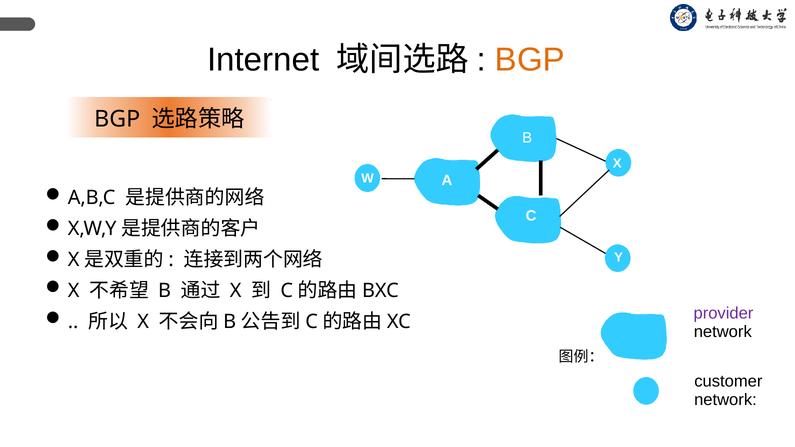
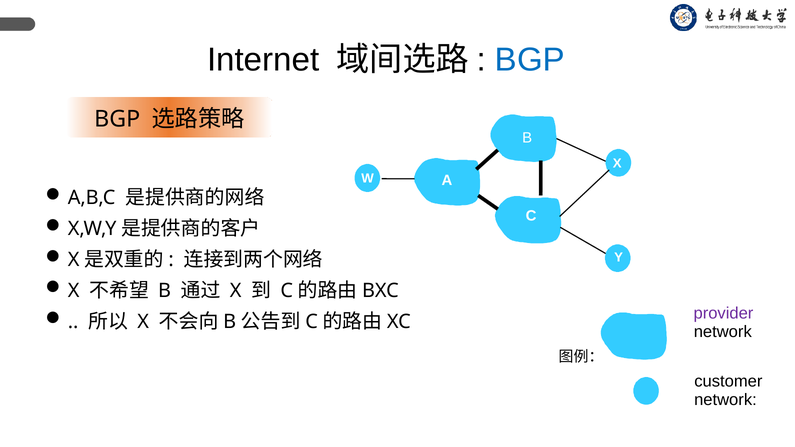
BGP colour: orange -> blue (530, 60)
